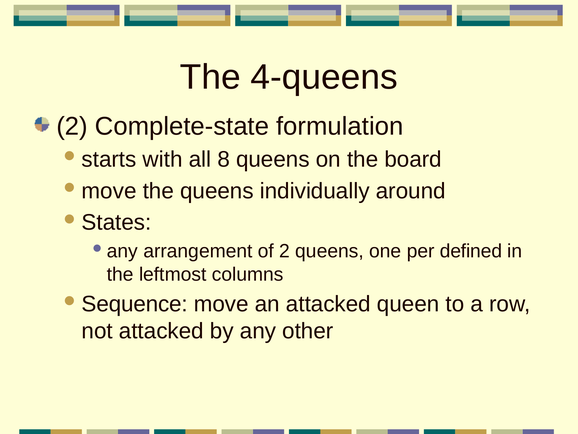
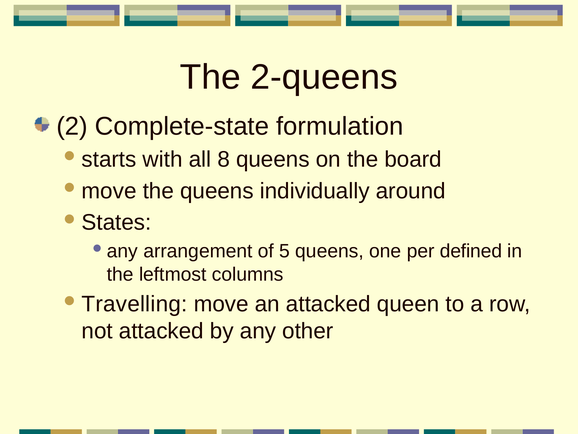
4-queens: 4-queens -> 2-queens (324, 77)
of 2: 2 -> 5 (285, 251)
Sequence: Sequence -> Travelling (134, 304)
